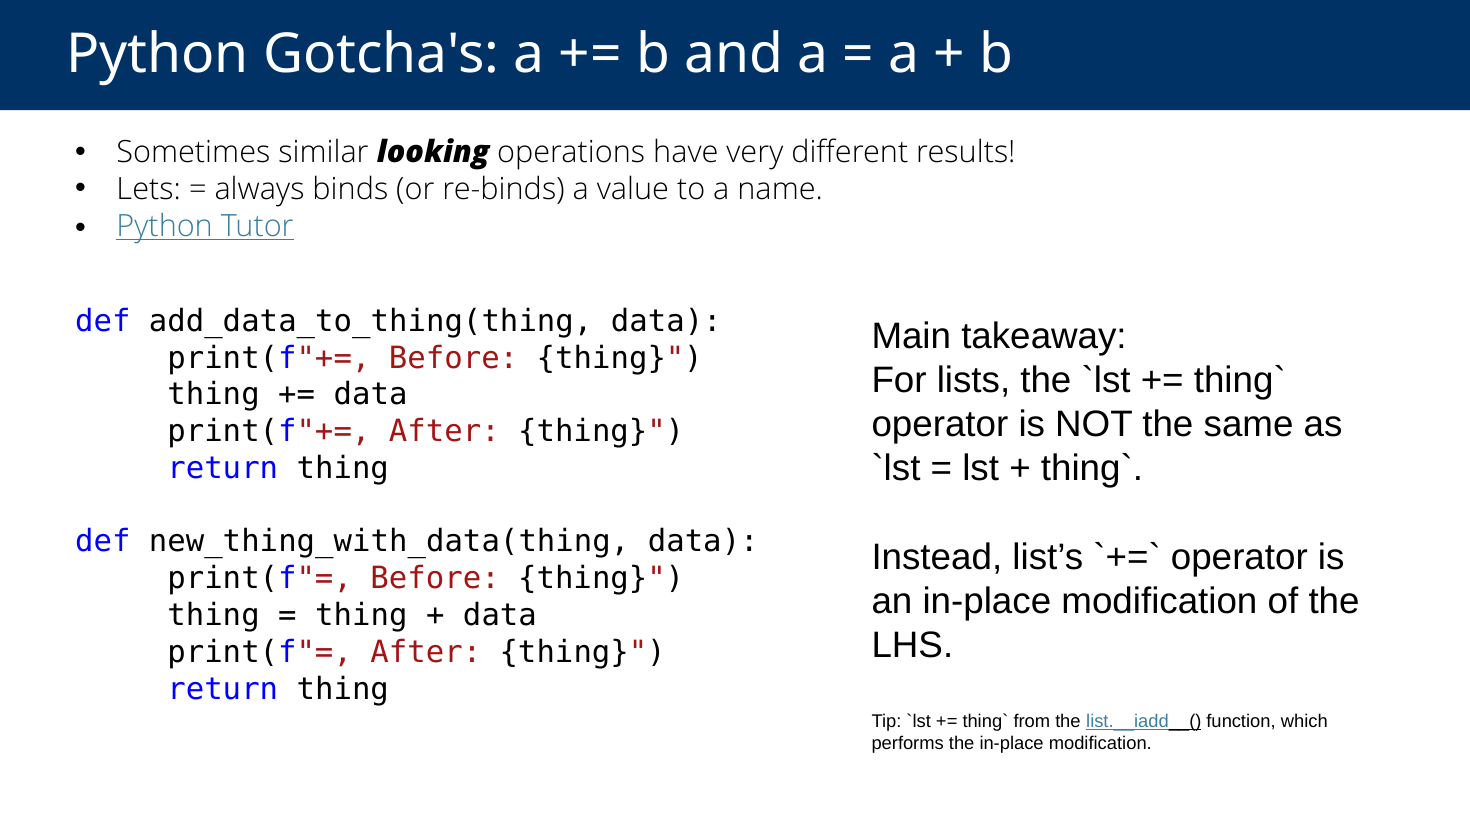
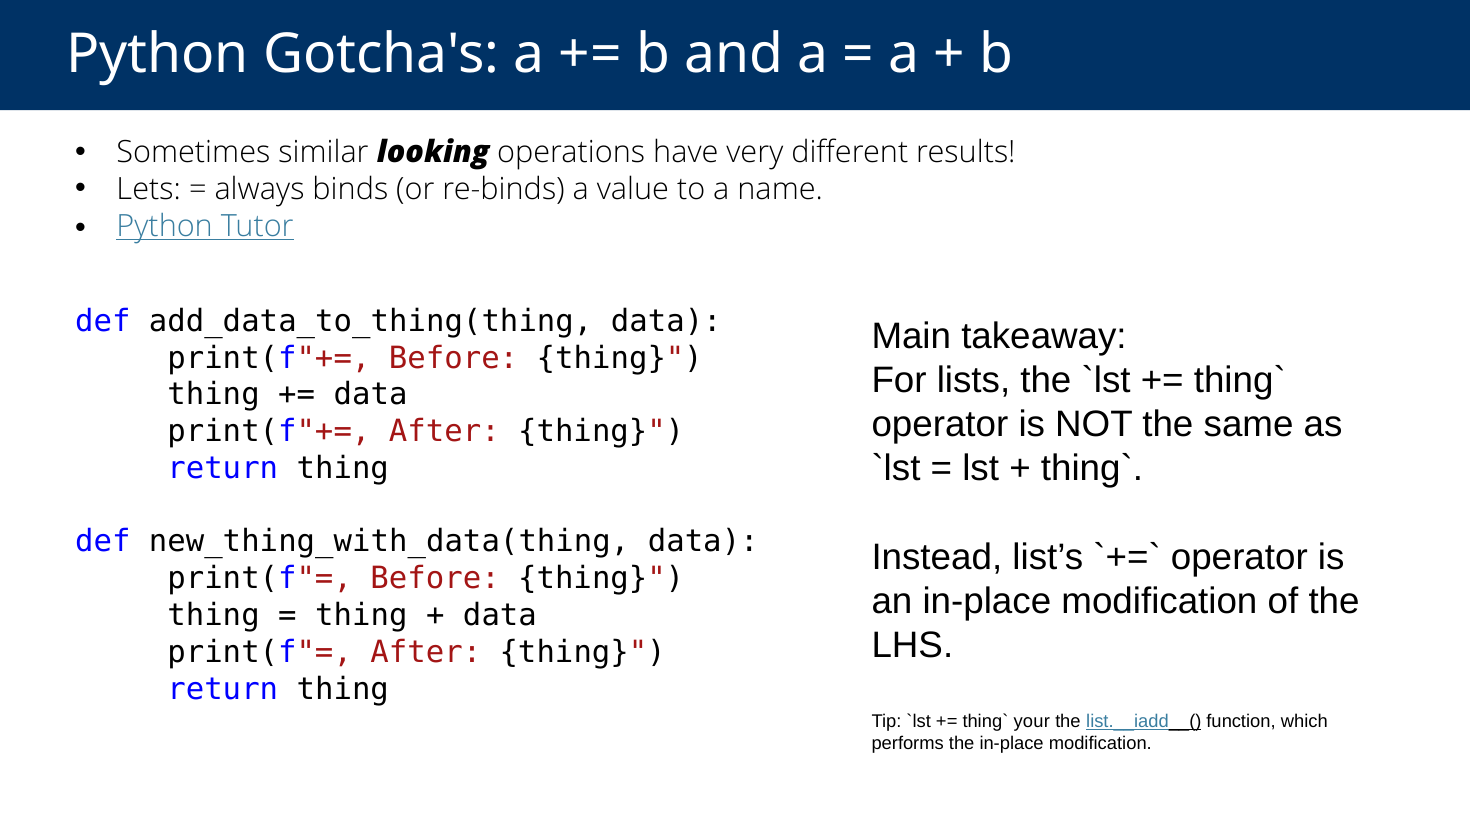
from: from -> your (1032, 721)
